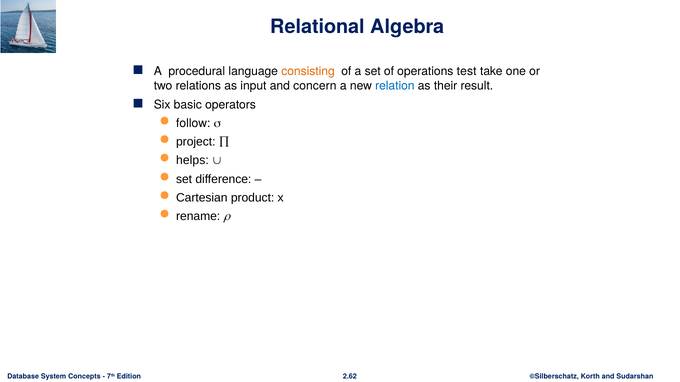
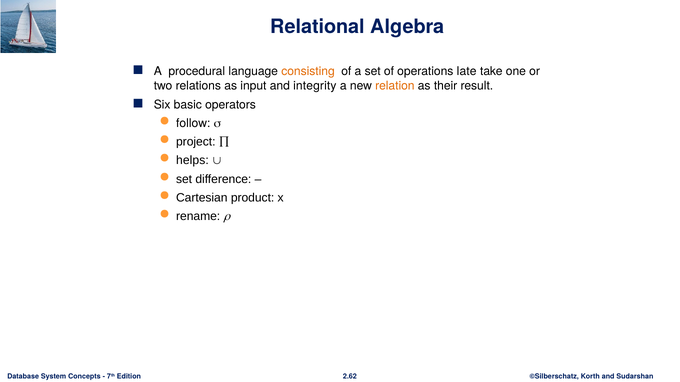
test: test -> late (467, 72)
concern: concern -> integrity (315, 86)
relation colour: blue -> orange (395, 86)
